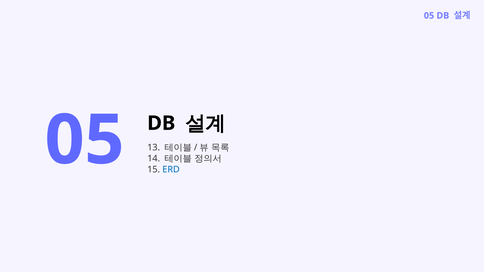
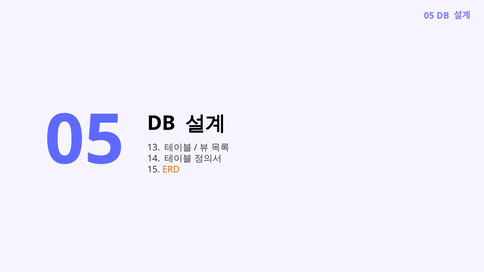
ERD colour: blue -> orange (171, 170)
